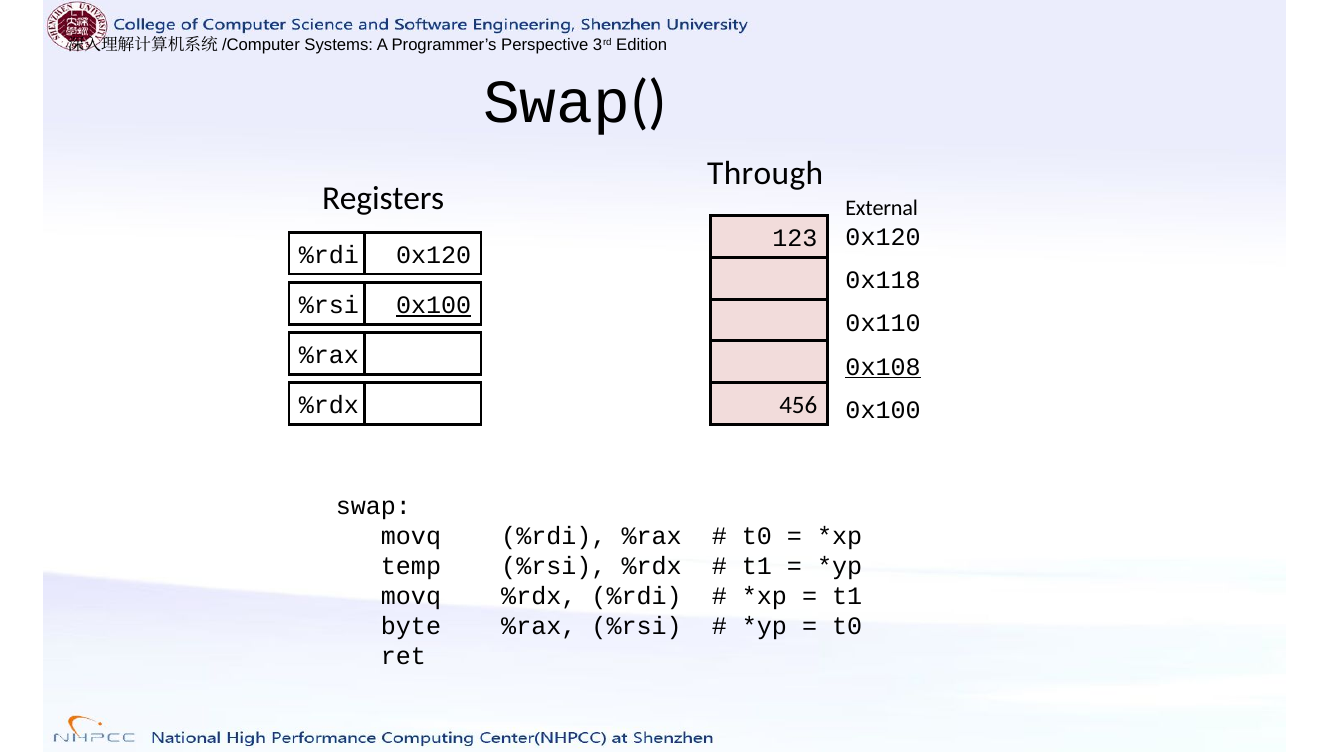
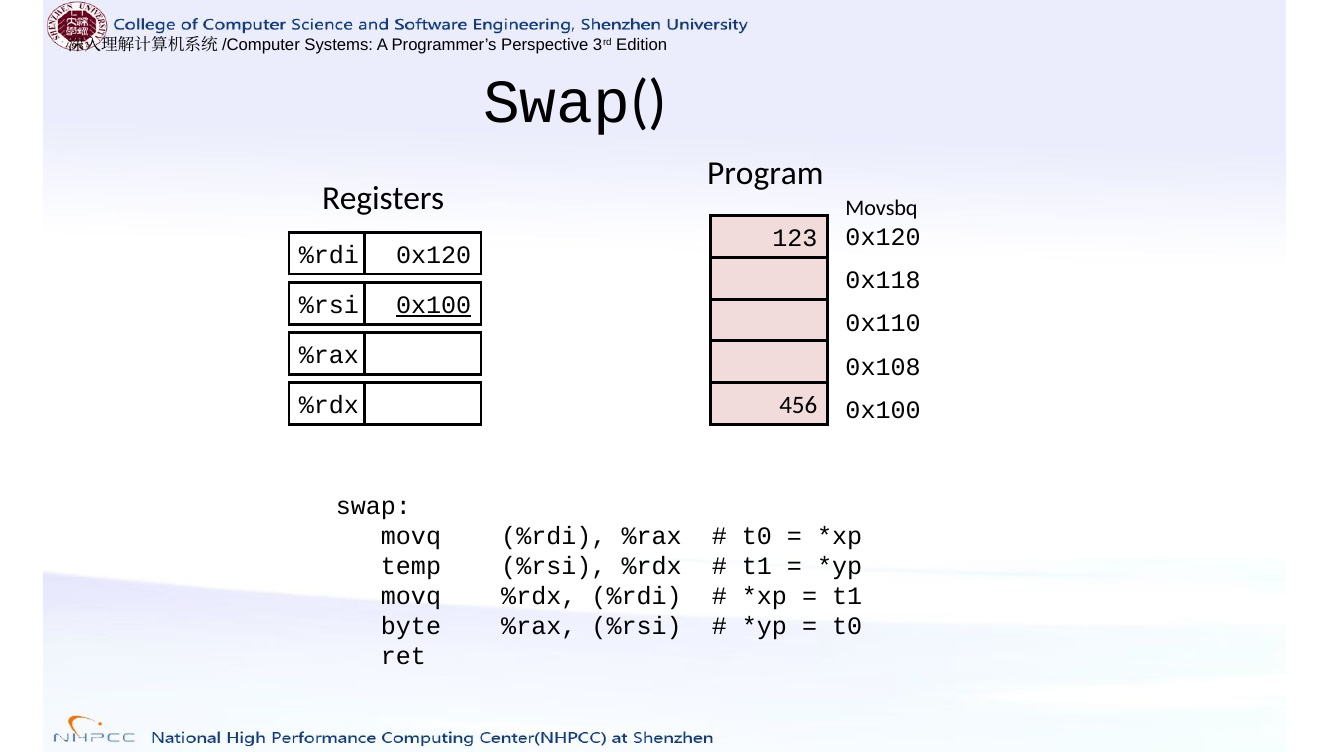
Through: Through -> Program (765, 174)
External: External -> Movsbq (882, 208)
0x108 underline: present -> none (883, 367)
